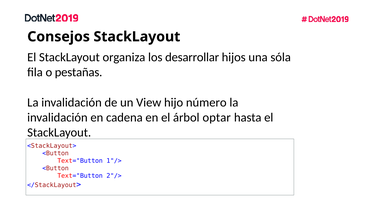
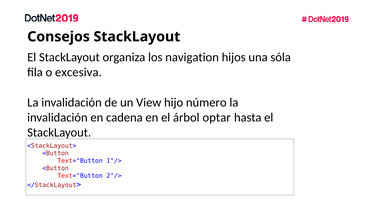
desarrollar: desarrollar -> navigation (192, 57)
pestañas: pestañas -> excesiva (78, 72)
